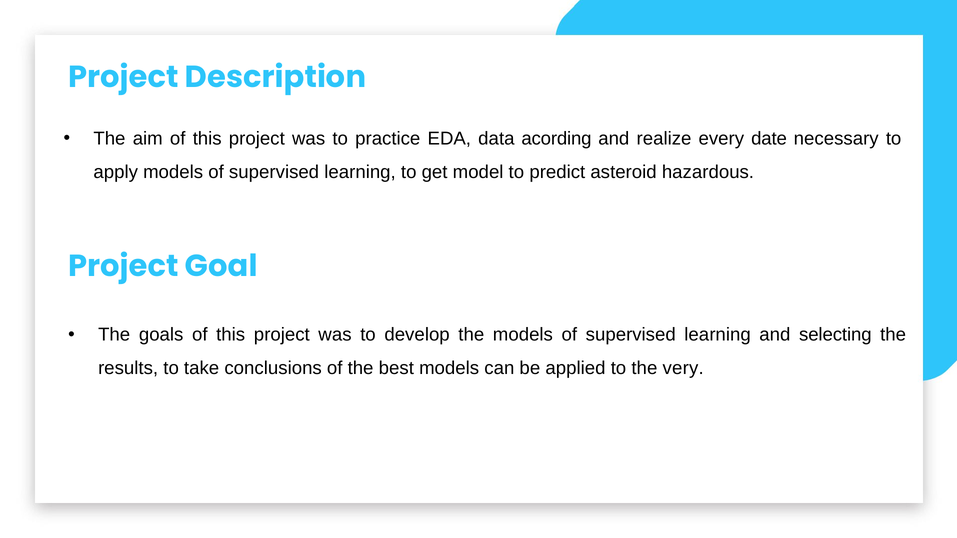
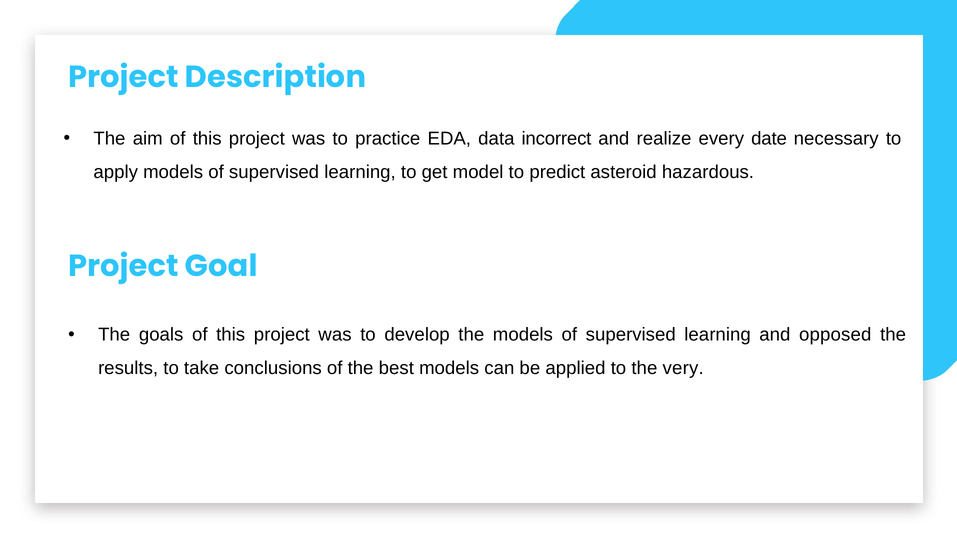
acording: acording -> incorrect (556, 139)
selecting: selecting -> opposed (835, 335)
